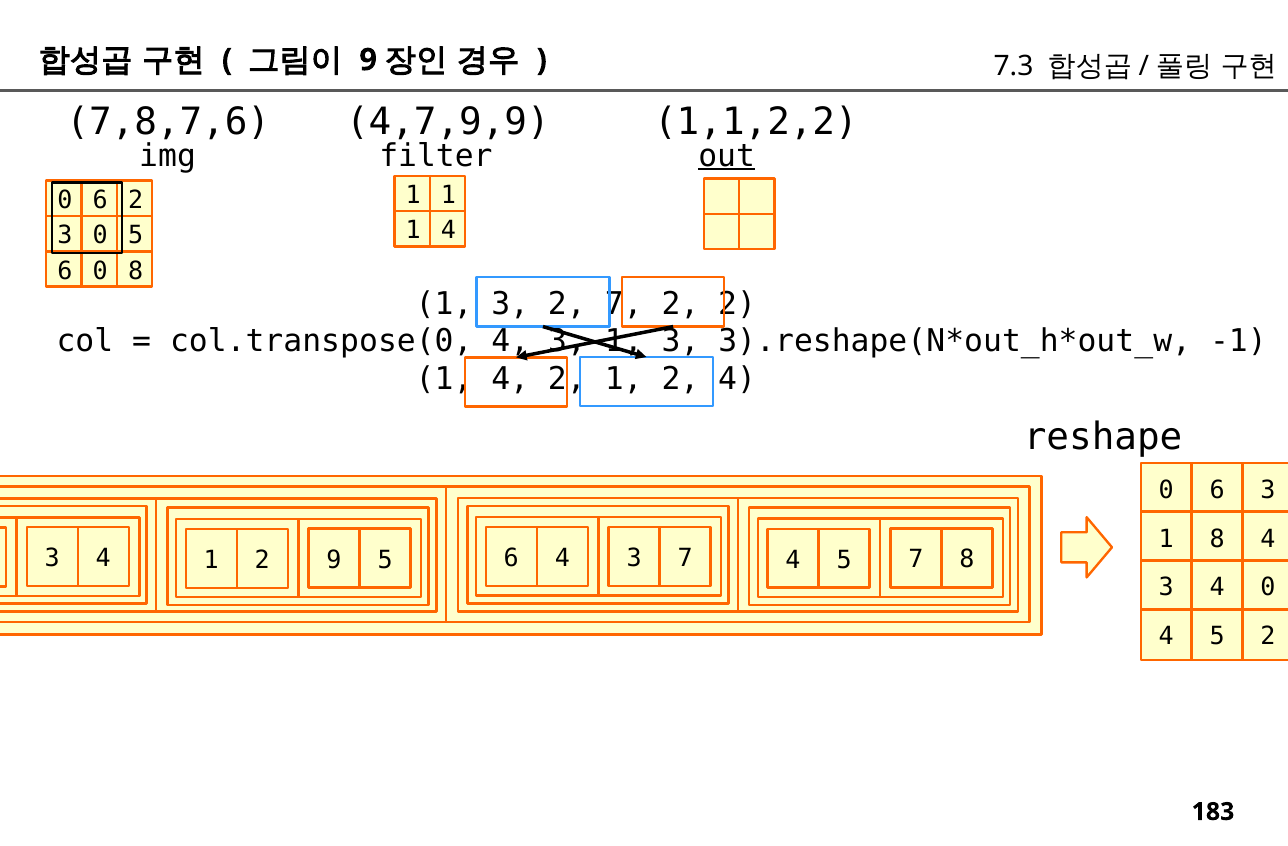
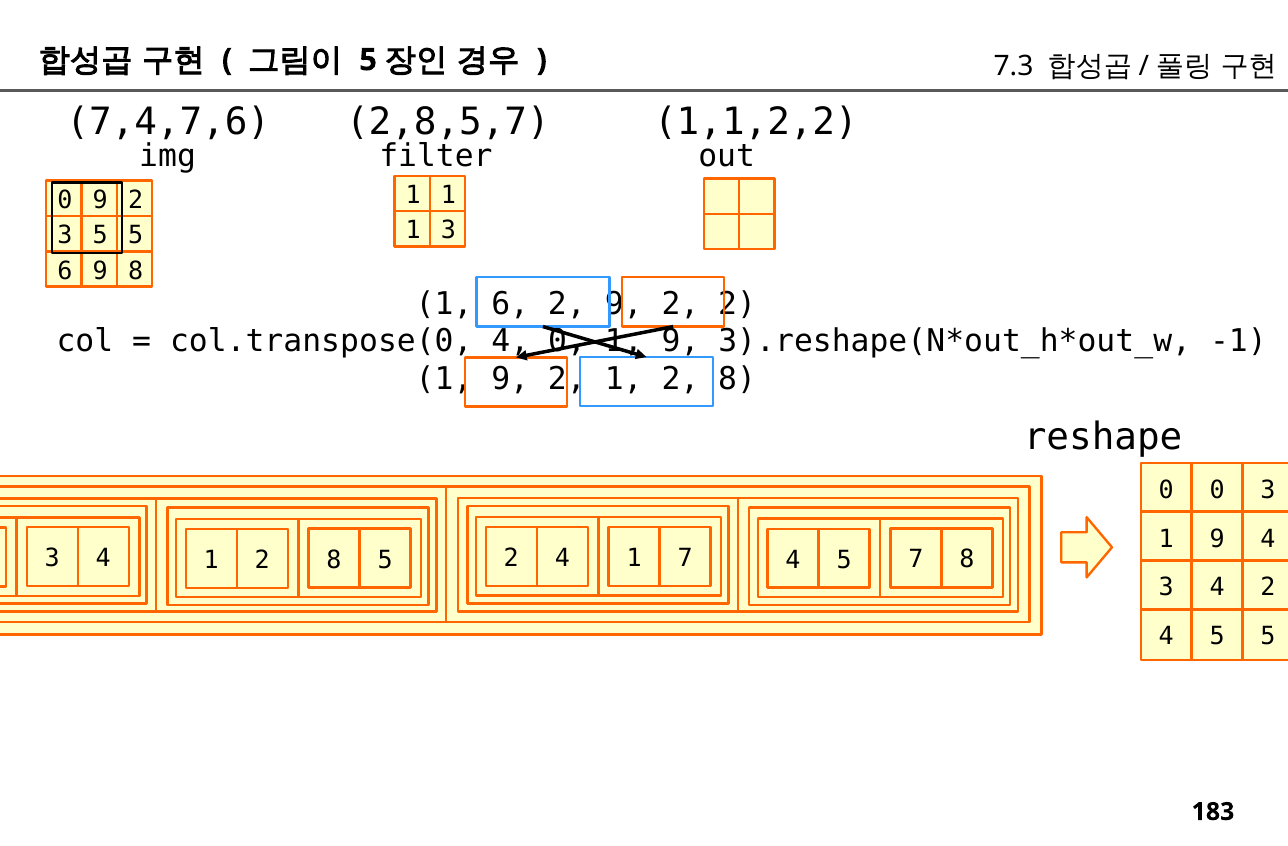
9: 9 -> 5 (368, 60)
7,8,7,6: 7,8,7,6 -> 7,4,7,6 (168, 122)
4,7,9,9: 4,7,9,9 -> 2,8,5,7 (448, 122)
out underline: present -> none (727, 156)
6: 6 -> 9 (100, 200)
4: 4 -> 3 (448, 231)
3 0: 0 -> 5 (100, 235)
6 0: 0 -> 9 (100, 271)
3: 3 -> 6 (510, 304)
2 7: 7 -> 9 (624, 304)
col.transpose(0 4 3: 3 -> 0 (567, 341)
3: 3 -> 9 (681, 341)
4: 4 -> 9 (510, 379)
2 1 2 4: 4 -> 8 (737, 379)
6: 6 -> 0 (1217, 490)
8: 8 -> 9 (1217, 539)
4 1 2 9: 9 -> 8 (334, 560)
6: 6 -> 2 (511, 559)
3: 3 -> 1 (634, 558)
4 0: 0 -> 2 (1268, 588)
4 5 2: 2 -> 5 (1268, 637)
